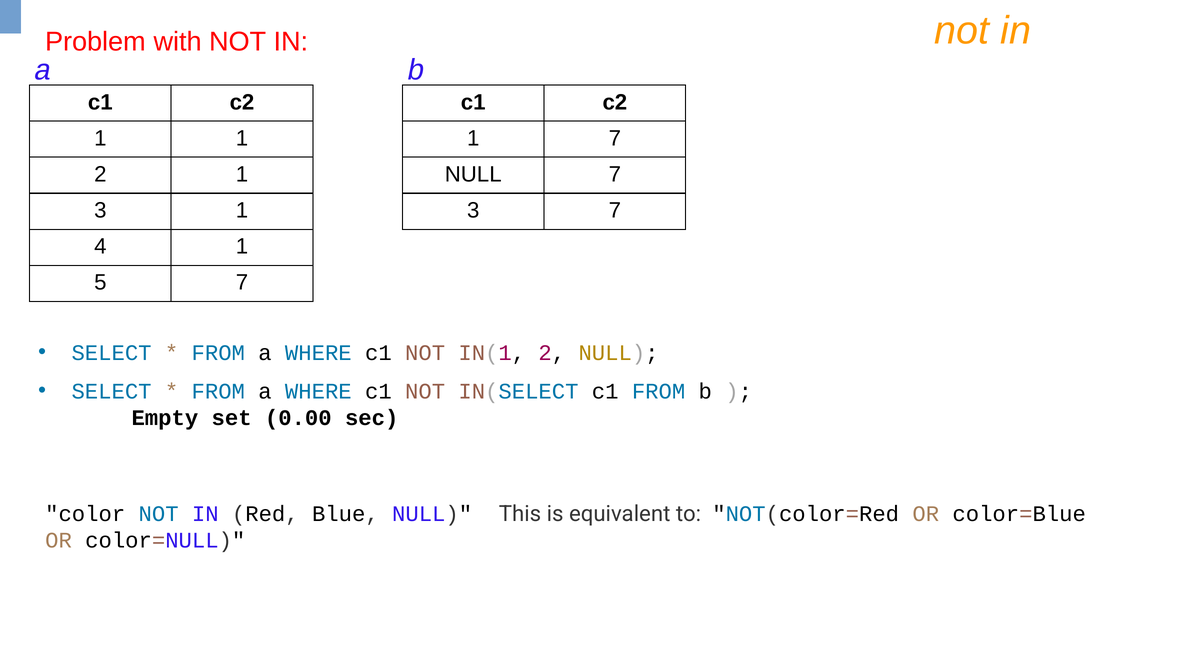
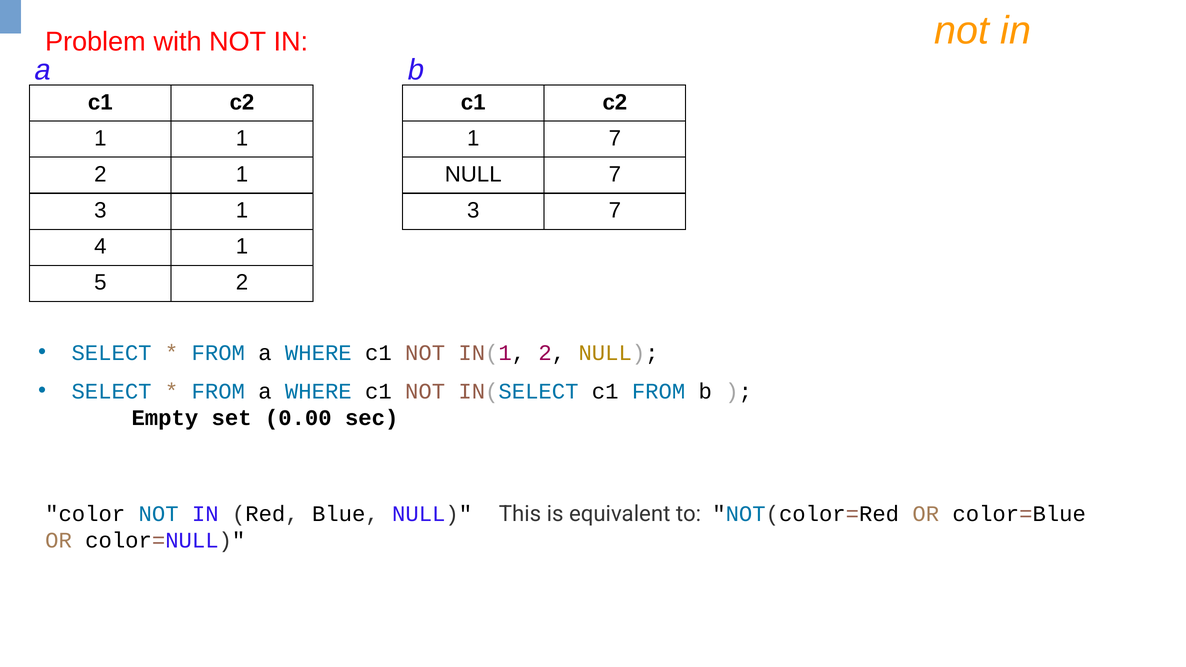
5 7: 7 -> 2 (242, 283)
